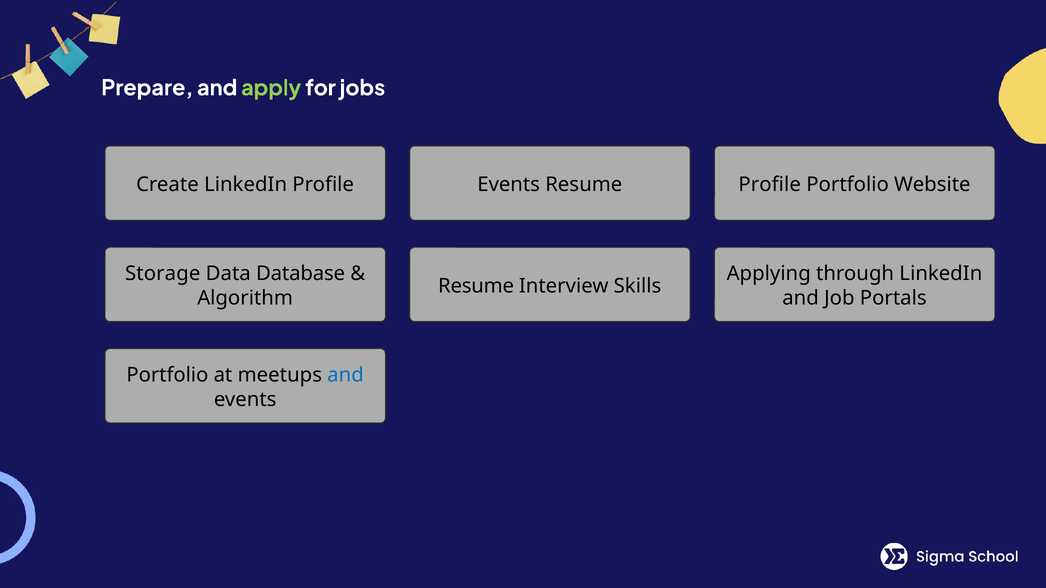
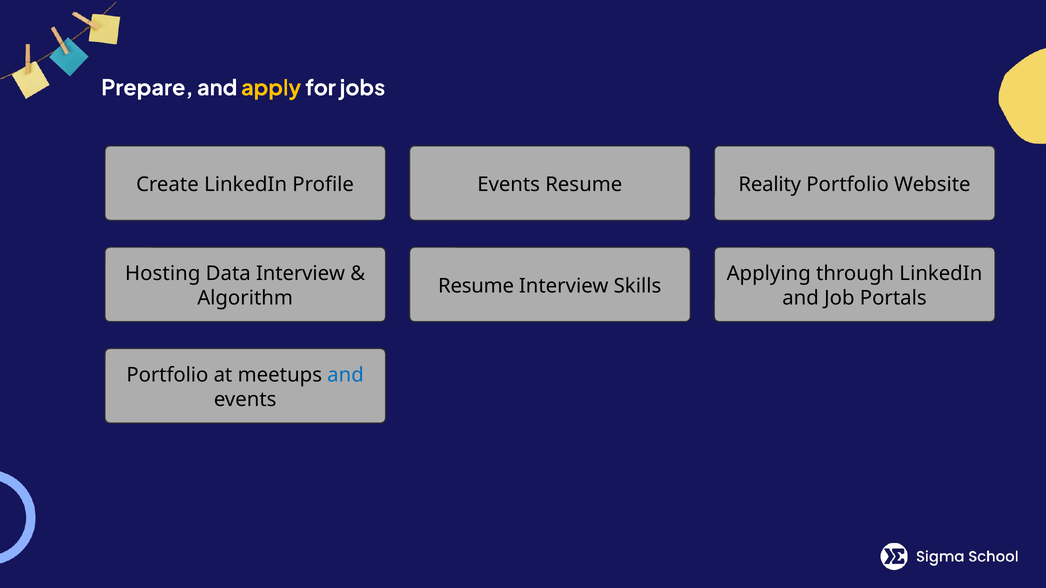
apply colour: light green -> yellow (271, 88)
Profile: Profile -> Reality (770, 185)
Storage: Storage -> Hosting (163, 274)
Data Database: Database -> Interview (301, 274)
